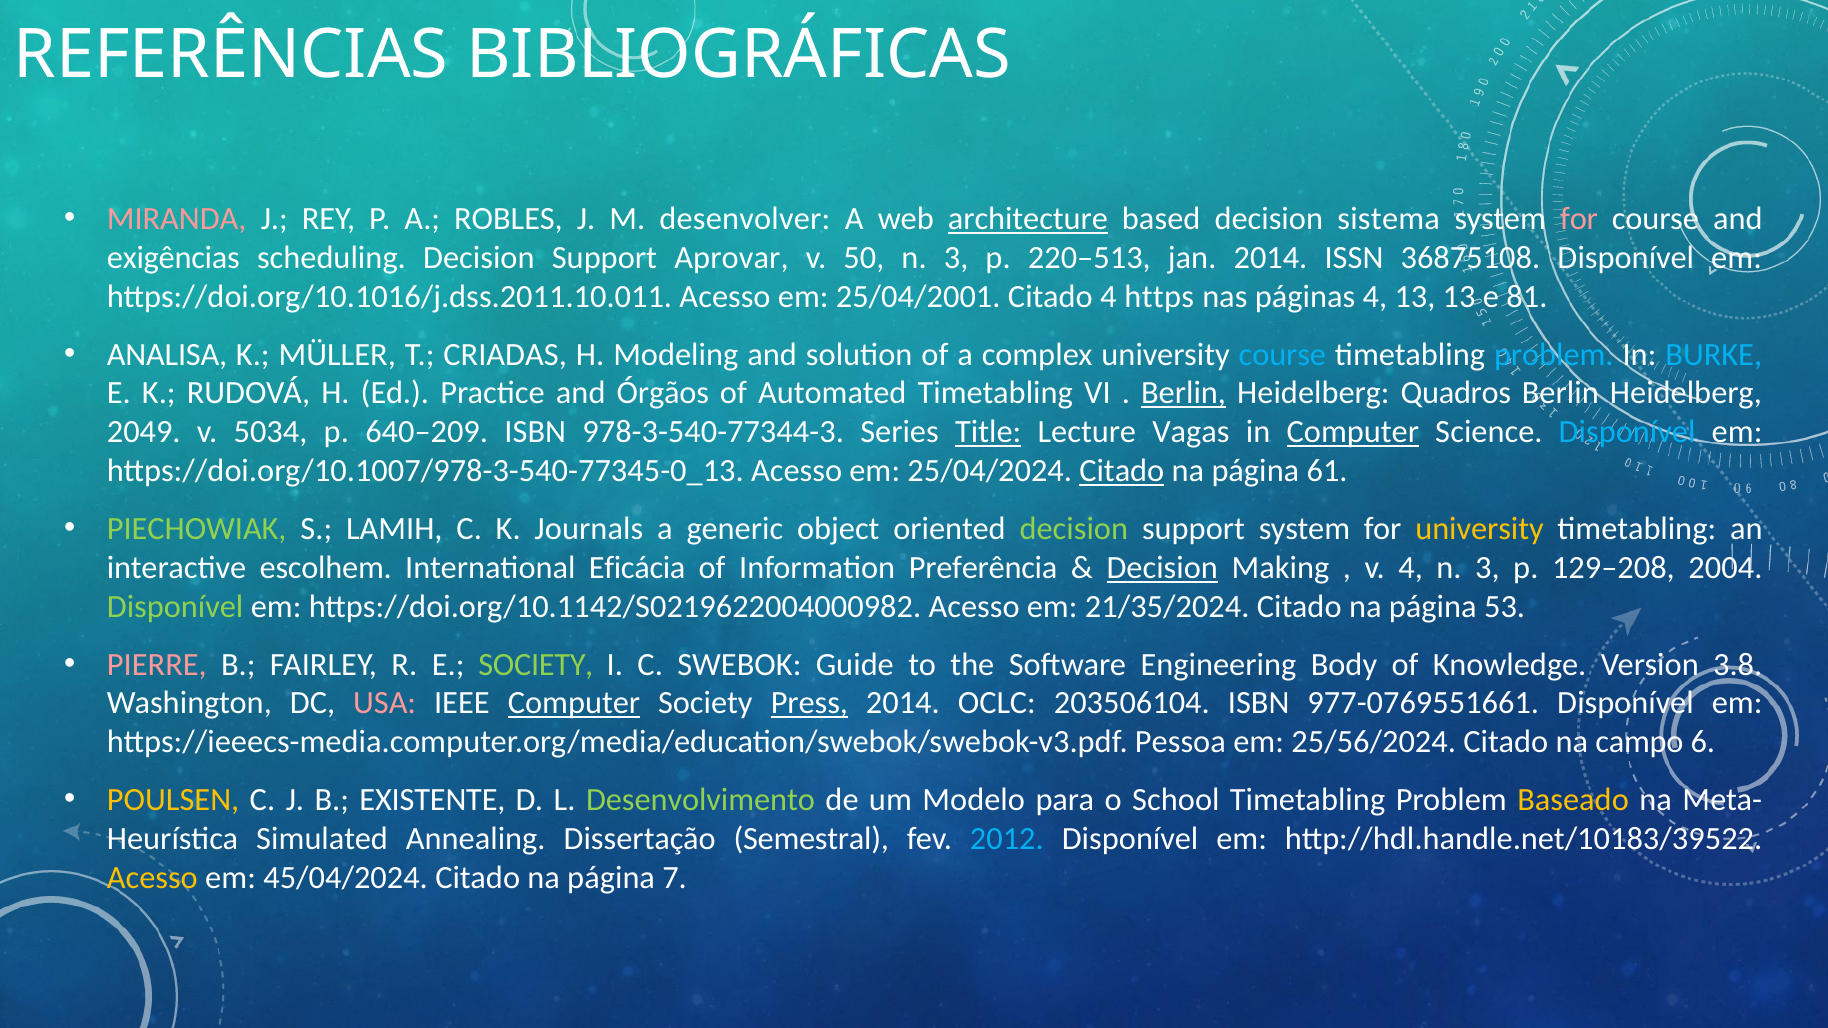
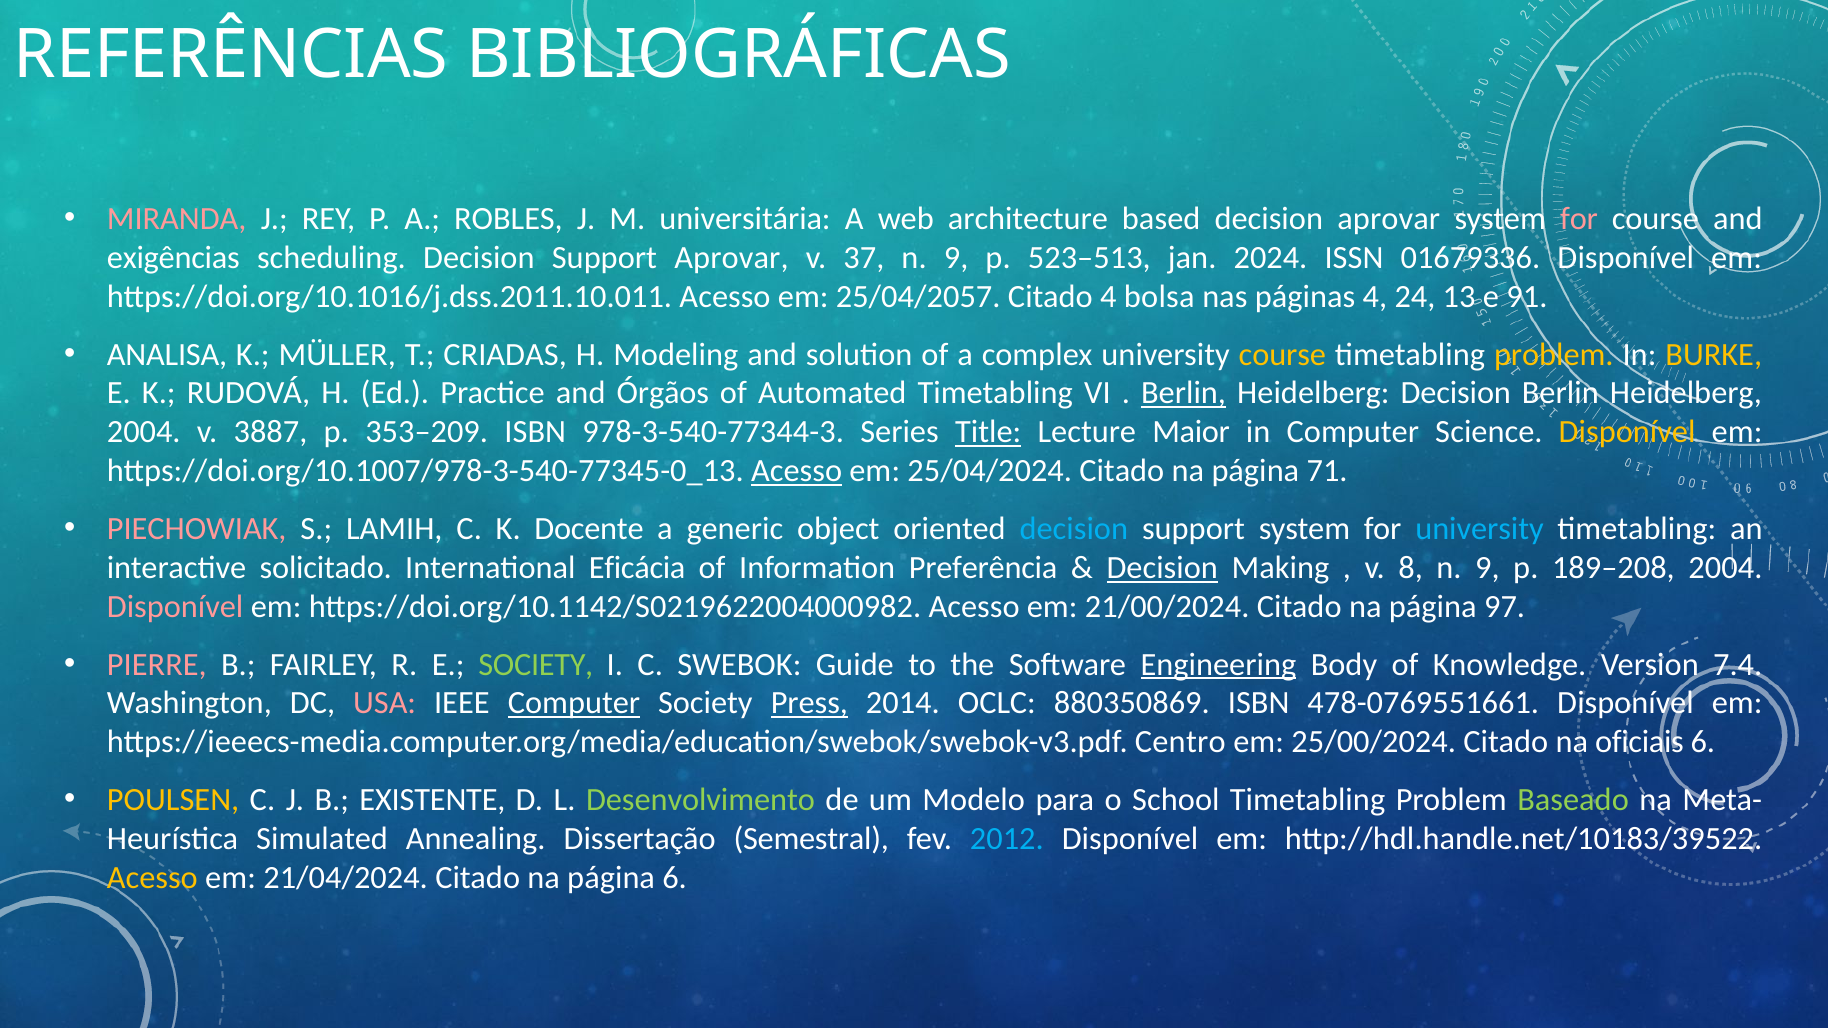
desenvolver: desenvolver -> universitária (745, 219)
architecture underline: present -> none (1028, 219)
decision sistema: sistema -> aprovar (1389, 219)
50: 50 -> 37 (864, 258)
3: 3 -> 9 (956, 258)
220–513: 220–513 -> 523–513 (1089, 258)
jan 2014: 2014 -> 2024 (1271, 258)
36875108: 36875108 -> 01679336 (1470, 258)
25/04/2001: 25/04/2001 -> 25/04/2057 (918, 297)
https: https -> bolsa (1159, 297)
4 13: 13 -> 24 (1415, 297)
81: 81 -> 91 (1527, 297)
course colour: light blue -> yellow (1282, 354)
problem colour: light blue -> yellow (1554, 354)
BURKE colour: light blue -> yellow (1714, 354)
Heidelberg Quadros: Quadros -> Decision (1456, 393)
2049: 2049 -> 2004 (144, 432)
5034: 5034 -> 3887 (270, 432)
640–209: 640–209 -> 353–209 (427, 432)
Vagas: Vagas -> Maior (1191, 432)
Computer underline: present -> none (1353, 432)
Disponível colour: light blue -> yellow (1627, 432)
Acesso underline: none -> present (797, 471)
Citado underline: present -> none (1122, 471)
61: 61 -> 71 (1327, 471)
PIECHOWIAK colour: light green -> pink (197, 529)
Journals: Journals -> Docente (589, 529)
decision colour: light green -> light blue (1074, 529)
university colour: yellow -> light blue (1480, 529)
escolhem: escolhem -> solicitado (326, 568)
v 4: 4 -> 8 (1411, 568)
3: 3 -> 9 (1487, 568)
129–208: 129–208 -> 189–208 (1613, 568)
Disponível colour: light green -> pink (175, 607)
21/35/2024: 21/35/2024 -> 21/00/2024 (1167, 607)
53: 53 -> 97 (1505, 607)
Engineering underline: none -> present (1218, 665)
3.8: 3.8 -> 7.4 (1738, 665)
203506104: 203506104 -> 880350869 (1132, 703)
977-0769551661: 977-0769551661 -> 478-0769551661 (1423, 703)
Pessoa: Pessoa -> Centro (1180, 742)
25/56/2024: 25/56/2024 -> 25/00/2024 (1374, 742)
campo: campo -> oficiais (1639, 742)
Baseado colour: yellow -> light green (1573, 800)
45/04/2024: 45/04/2024 -> 21/04/2024 (346, 878)
página 7: 7 -> 6 (675, 878)
